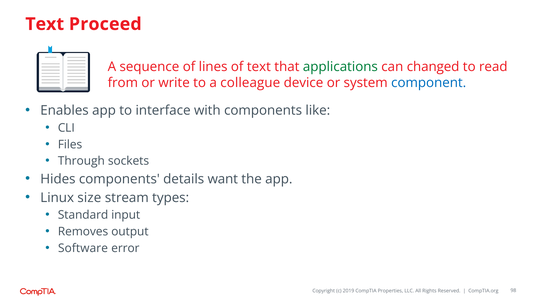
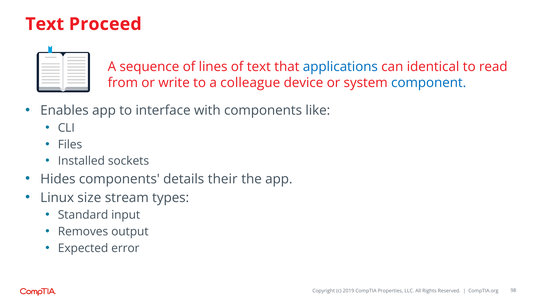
applications colour: green -> blue (340, 67)
changed: changed -> identical (433, 67)
Through: Through -> Installed (81, 161)
want: want -> their (223, 179)
Software: Software -> Expected (83, 248)
